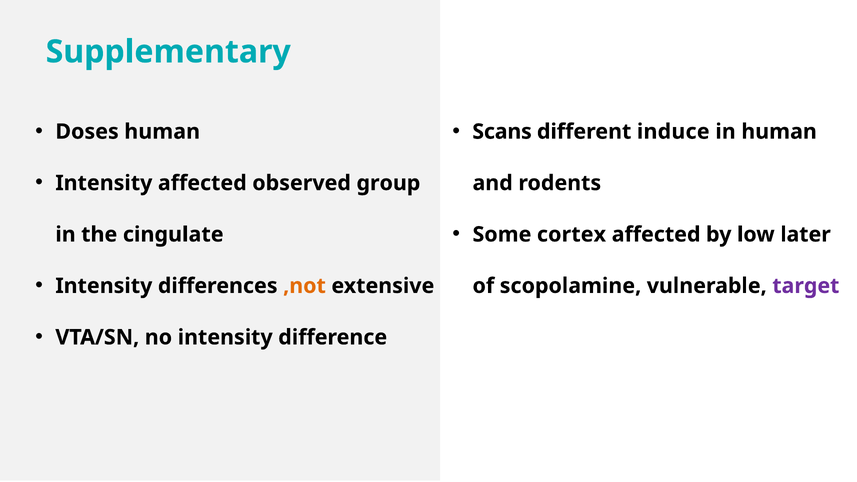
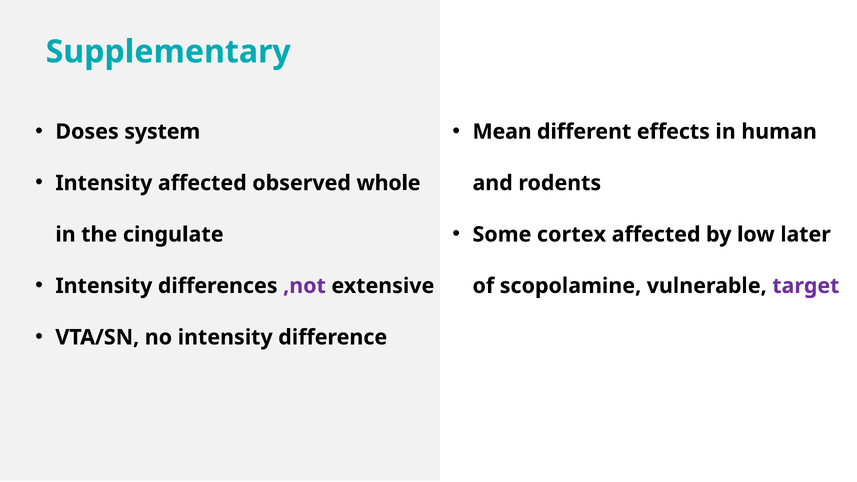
Doses human: human -> system (162, 132)
Scans: Scans -> Mean (502, 132)
induce: induce -> effects (673, 132)
group: group -> whole (388, 183)
,not colour: orange -> purple (304, 286)
